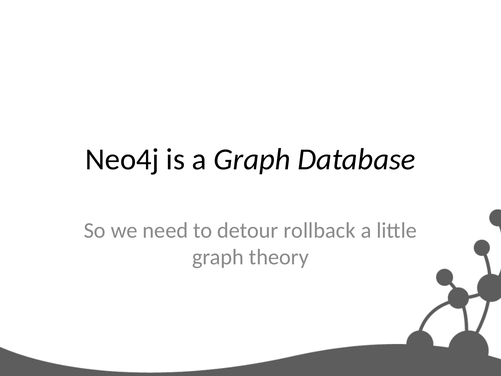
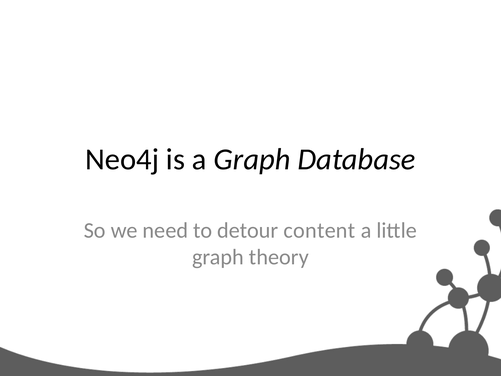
rollback: rollback -> content (319, 230)
